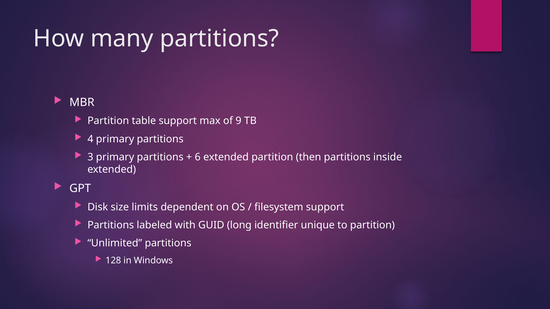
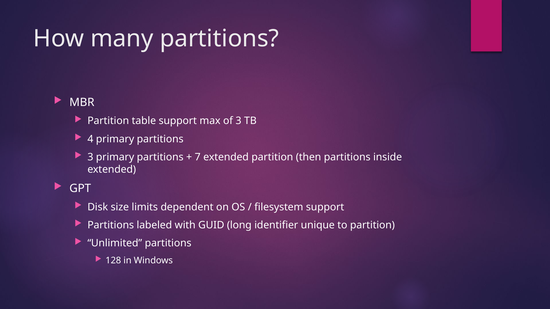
of 9: 9 -> 3 (239, 121)
6: 6 -> 7 (198, 157)
